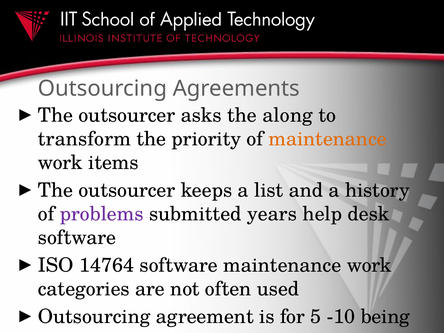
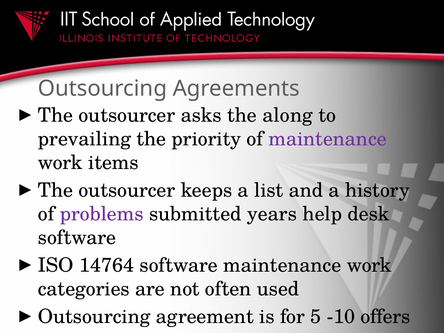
transform: transform -> prevailing (85, 139)
maintenance colour: orange -> purple (328, 139)
being: being -> offers (385, 317)
